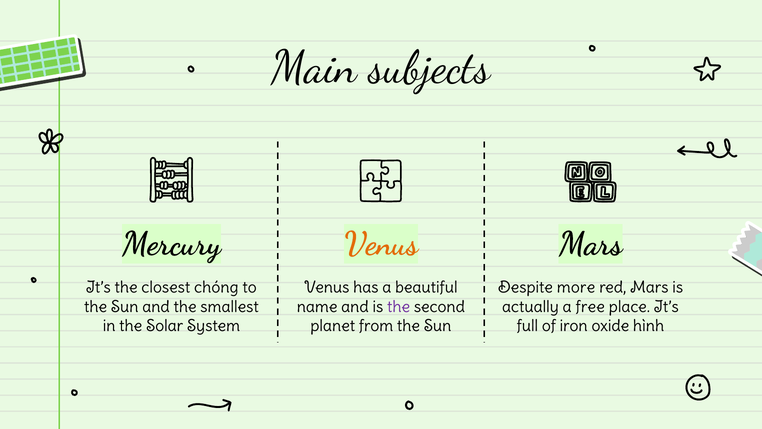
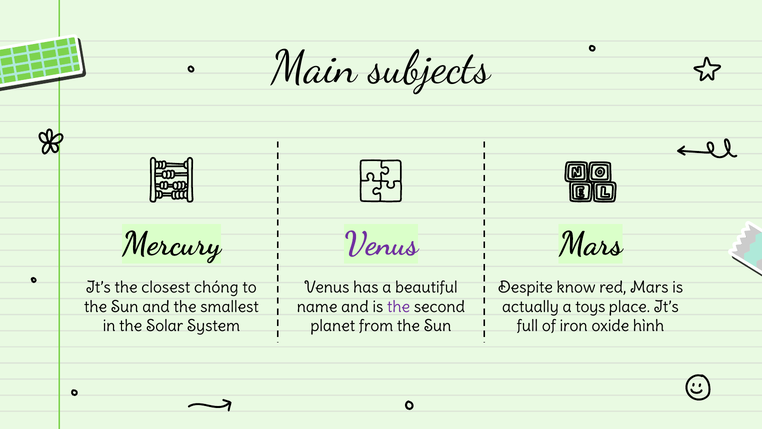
Venus colour: orange -> purple (381, 243)
more: more -> know (576, 287)
free: free -> toys (590, 307)
